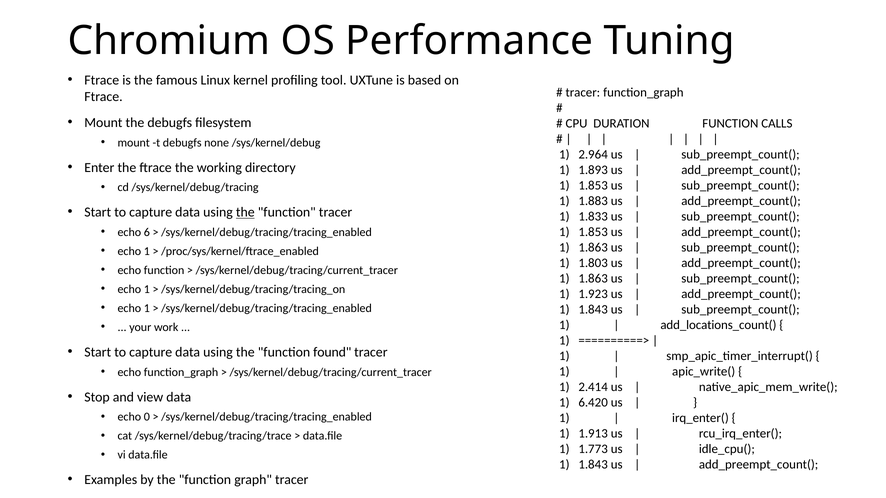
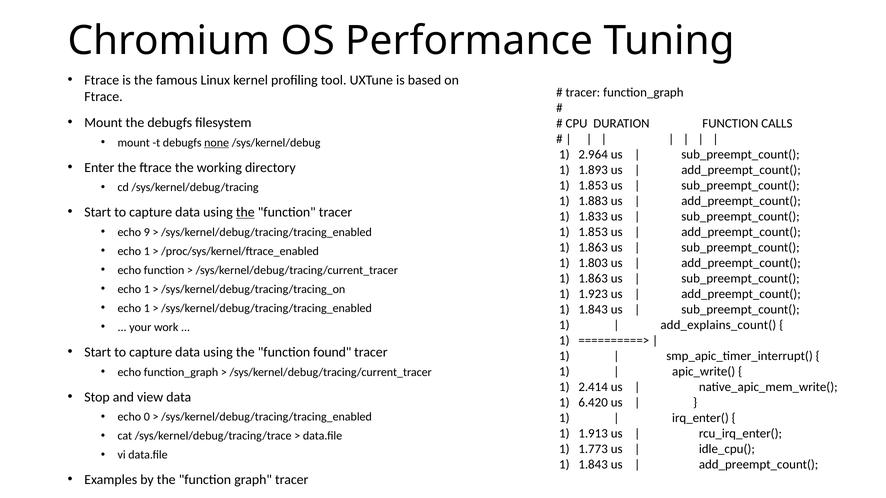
none underline: none -> present (217, 143)
6: 6 -> 9 (147, 232)
add_locations_count(: add_locations_count( -> add_explains_count( (718, 325)
